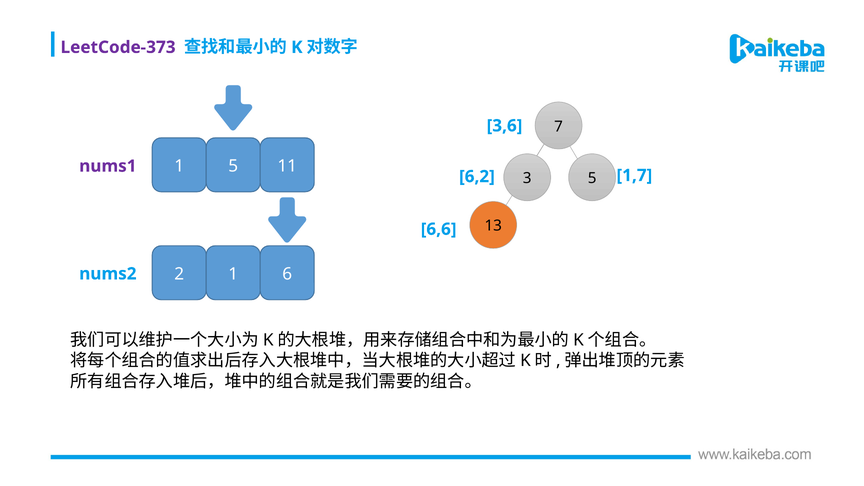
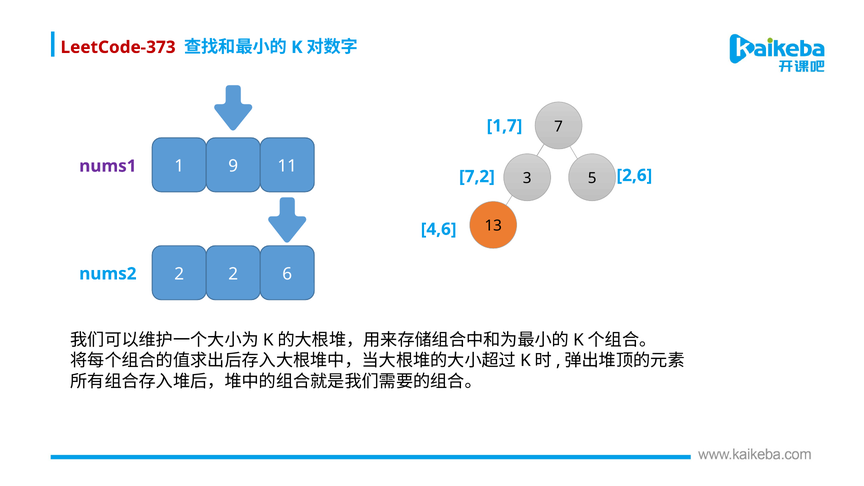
LeetCode-373 colour: purple -> red (118, 47)
3,6: 3,6 -> 1,7 (505, 126)
1 5: 5 -> 9 (233, 166)
6,2: 6,2 -> 7,2 (477, 177)
1,7: 1,7 -> 2,6 (634, 175)
6,6: 6,6 -> 4,6 (439, 229)
2 1: 1 -> 2 (233, 274)
